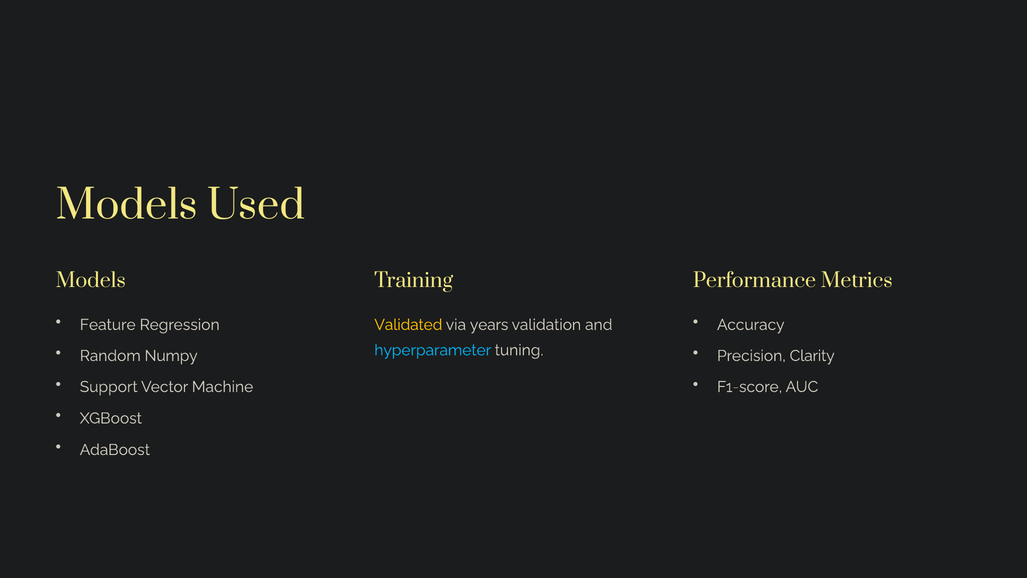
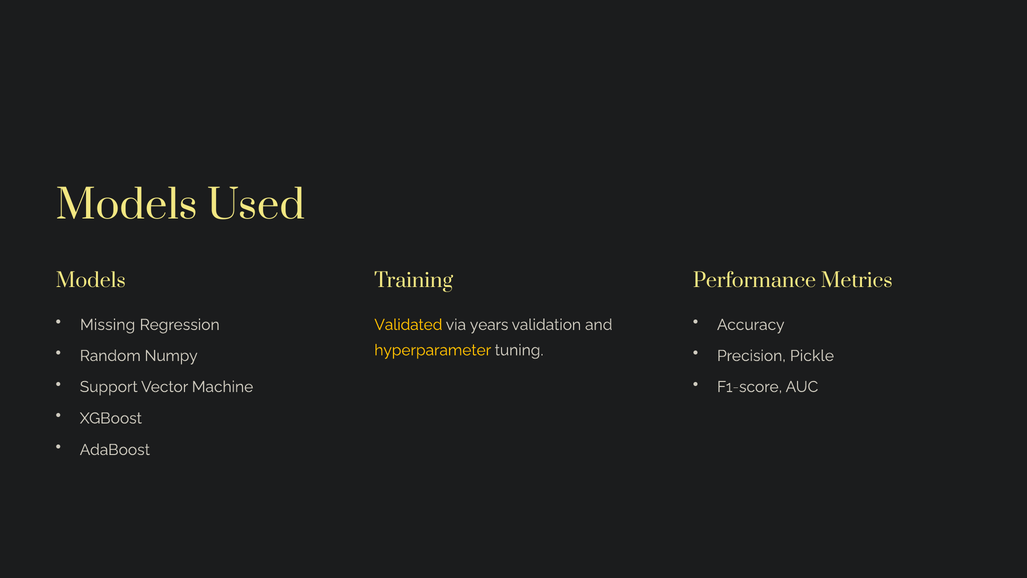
Feature: Feature -> Missing (108, 325)
hyperparameter colour: light blue -> yellow (433, 350)
Clarity: Clarity -> Pickle (812, 356)
